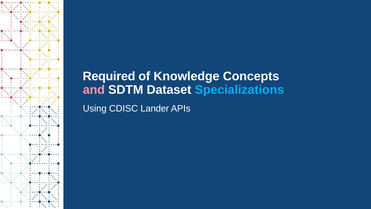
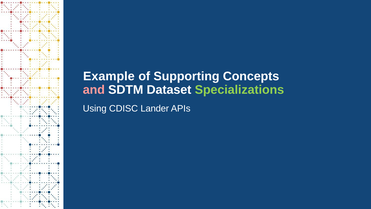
Required: Required -> Example (109, 76)
Knowledge: Knowledge -> Supporting (187, 76)
Specializations colour: light blue -> light green (239, 90)
